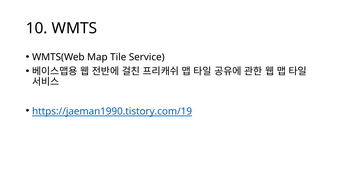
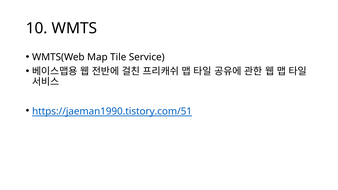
https://jaeman1990.tistory.com/19: https://jaeman1990.tistory.com/19 -> https://jaeman1990.tistory.com/51 (112, 111)
